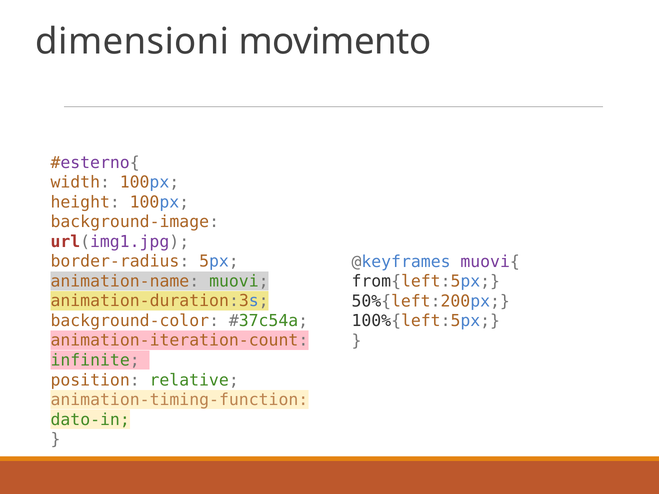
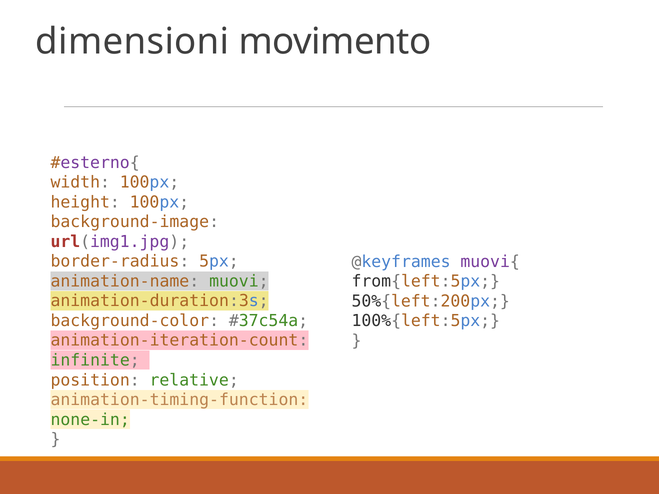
dato-in: dato-in -> none-in (90, 420)
